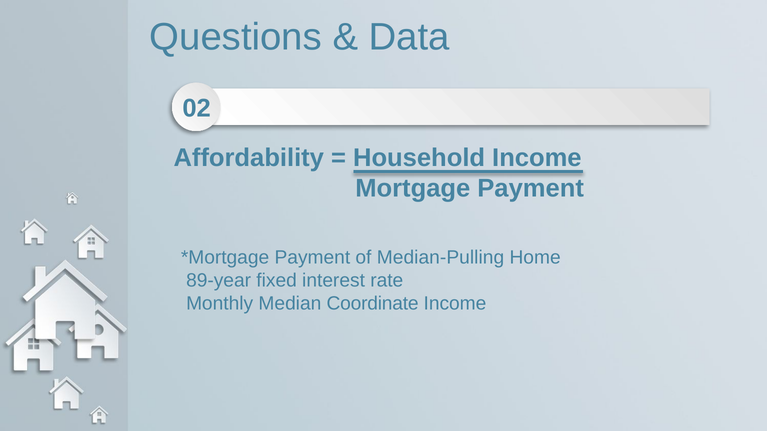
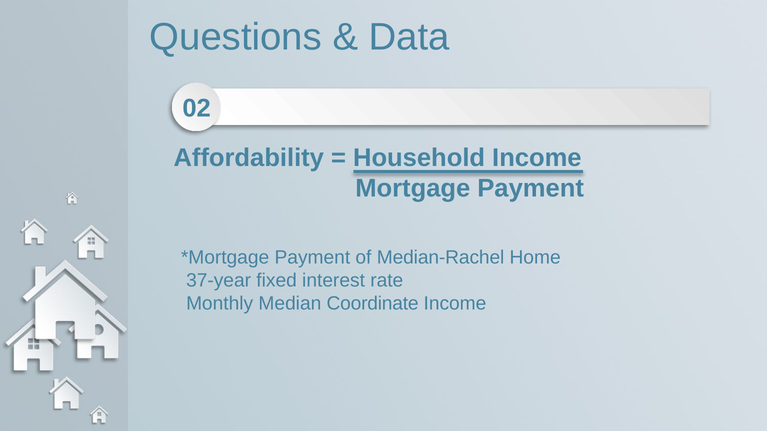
Median-Pulling: Median-Pulling -> Median-Rachel (441, 258)
89-year: 89-year -> 37-year (219, 281)
